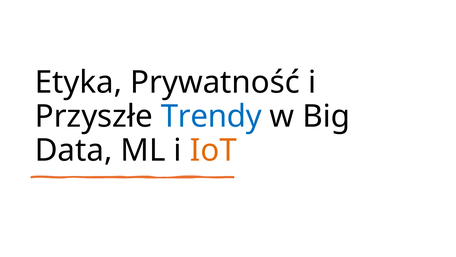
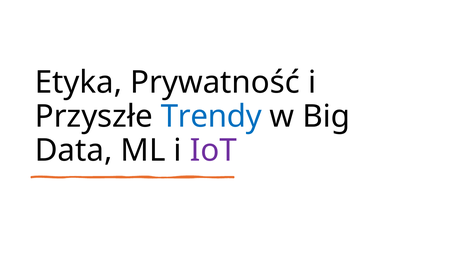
IoT colour: orange -> purple (213, 150)
